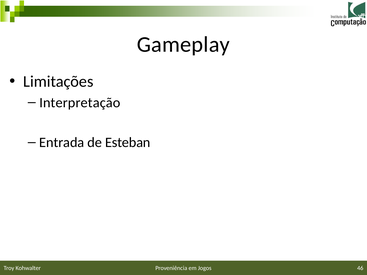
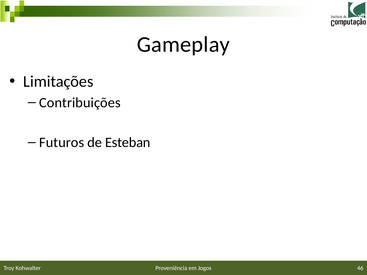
Interpretação: Interpretação -> Contribuições (80, 103)
Entrada: Entrada -> Futuros (62, 143)
